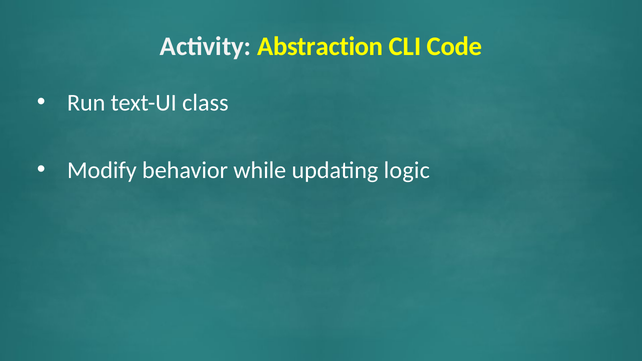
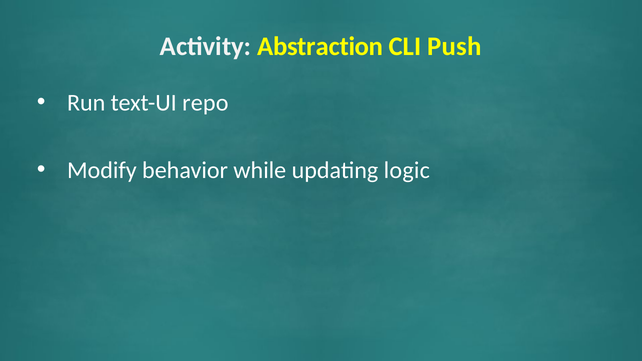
Code: Code -> Push (454, 46)
class: class -> repo (205, 103)
